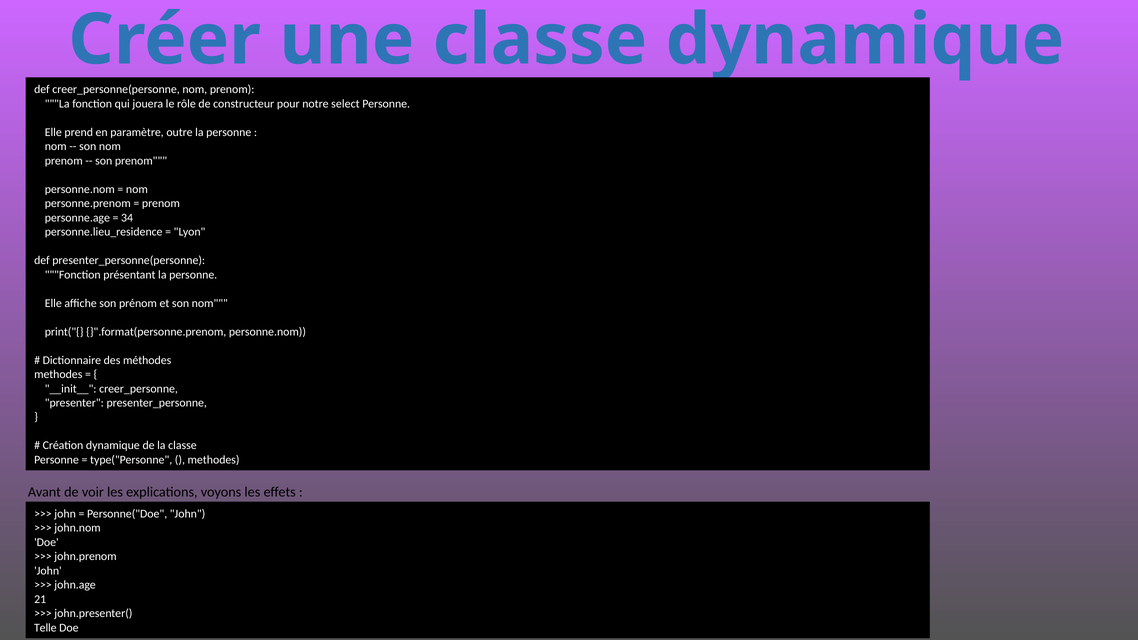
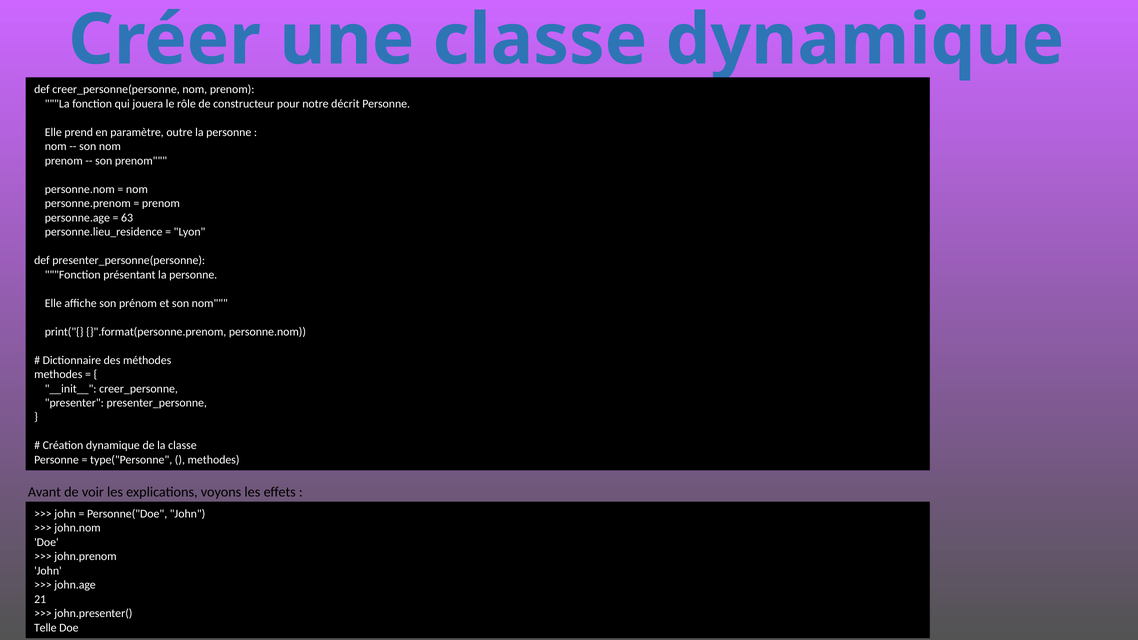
select: select -> décrit (345, 104)
34: 34 -> 63 (127, 218)
